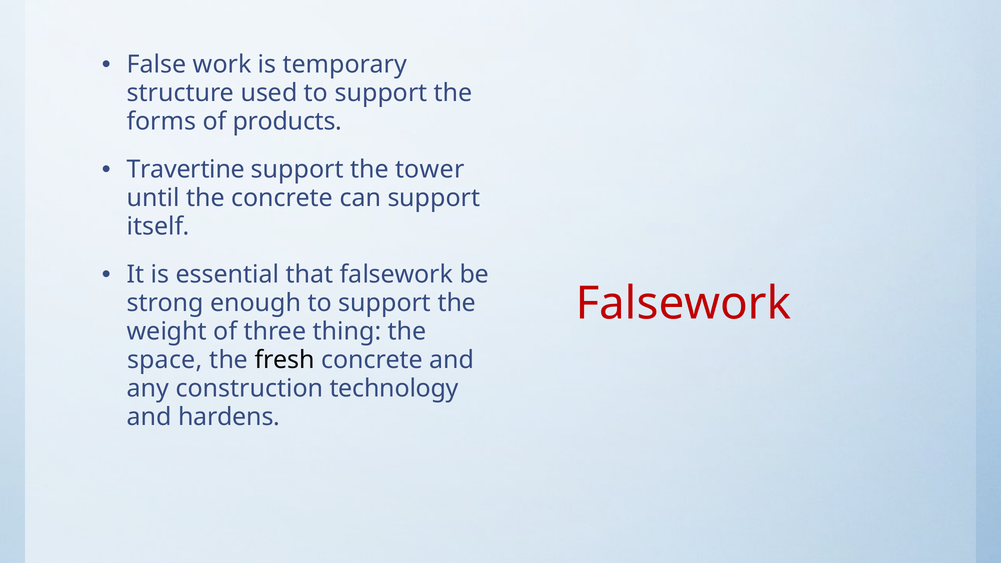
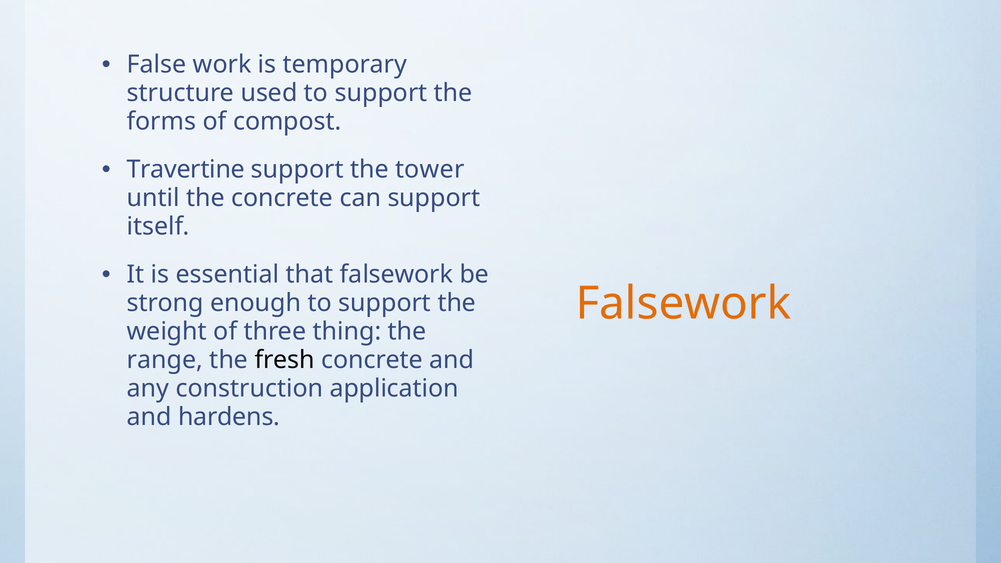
products: products -> compost (287, 122)
Falsework colour: red -> orange (683, 304)
space: space -> range (165, 360)
technology: technology -> application (394, 389)
